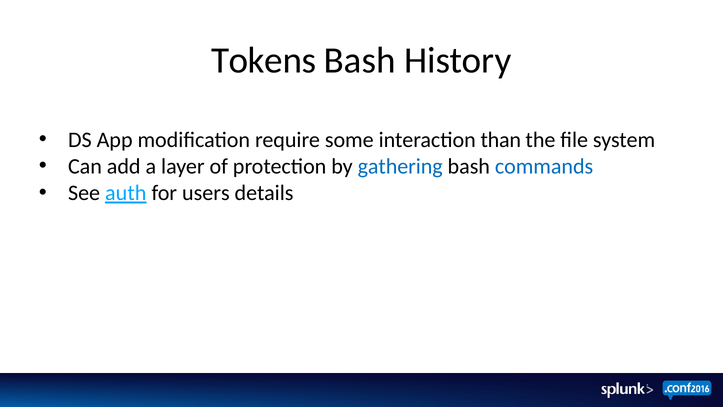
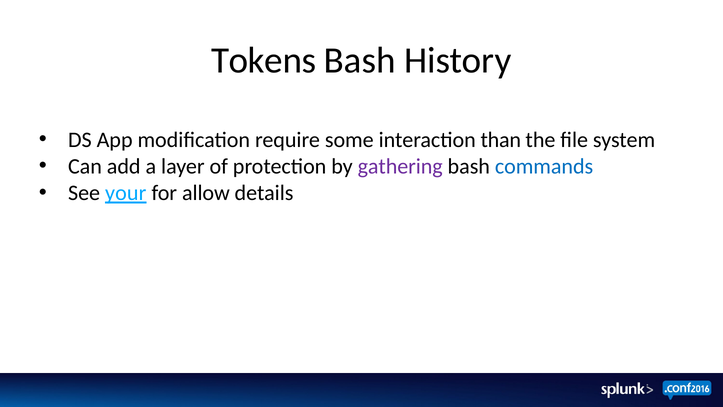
gathering colour: blue -> purple (400, 166)
auth: auth -> your (126, 193)
users: users -> allow (206, 193)
